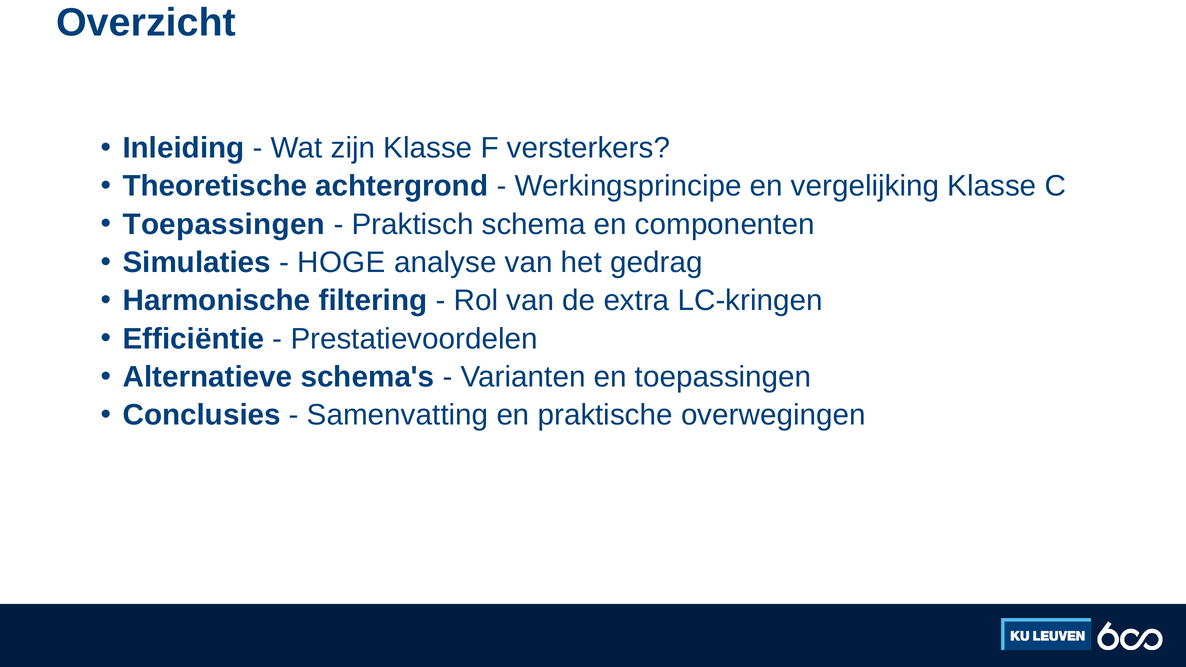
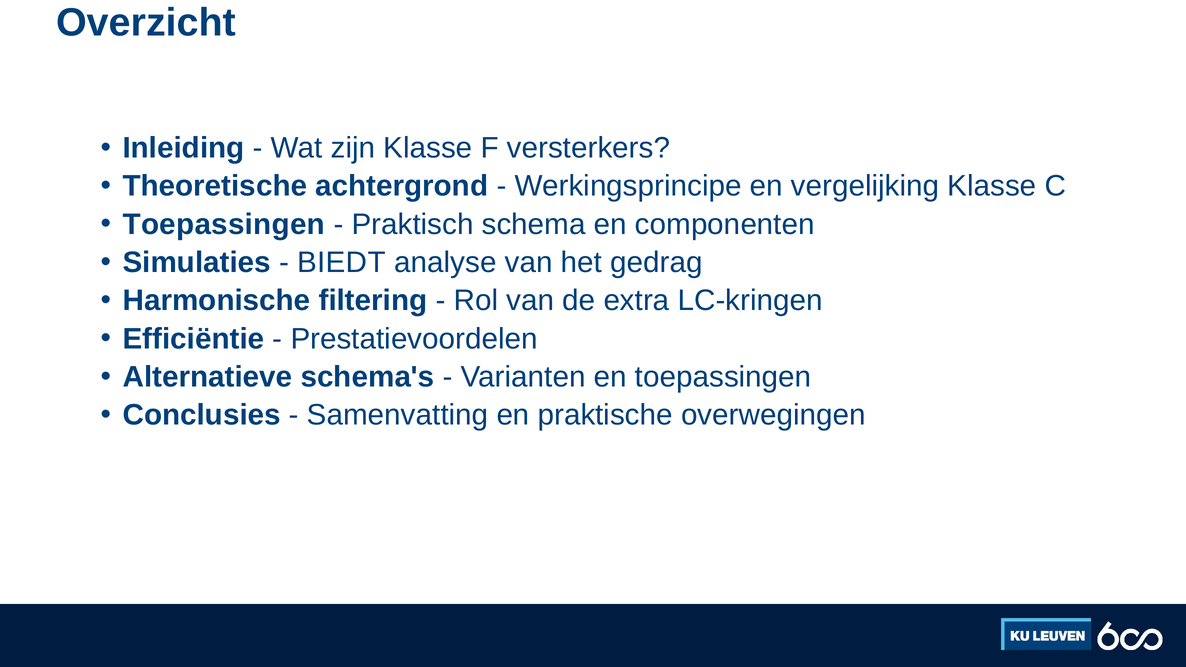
HOGE: HOGE -> BIEDT (341, 263)
